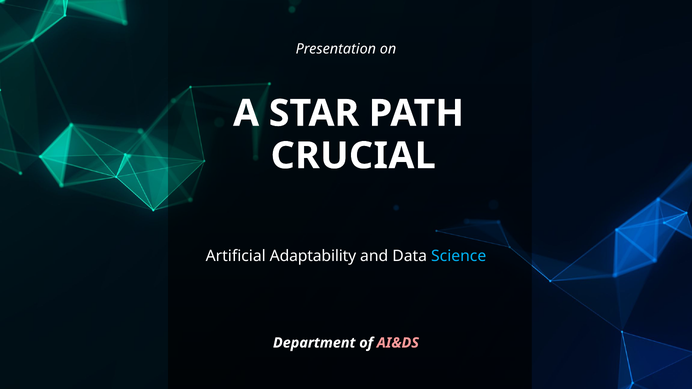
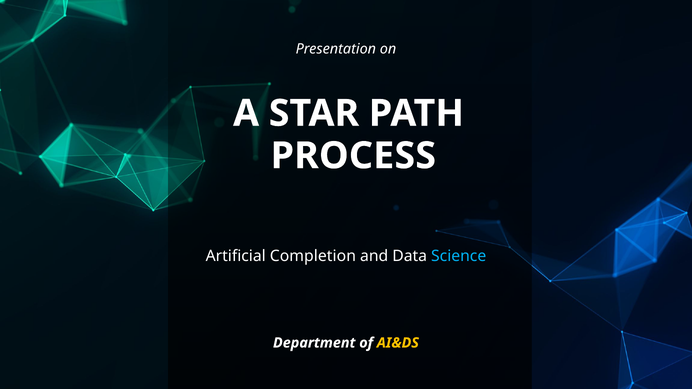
CRUCIAL: CRUCIAL -> PROCESS (353, 156)
Adaptability: Adaptability -> Completion (313, 256)
AI&DS colour: pink -> yellow (398, 343)
